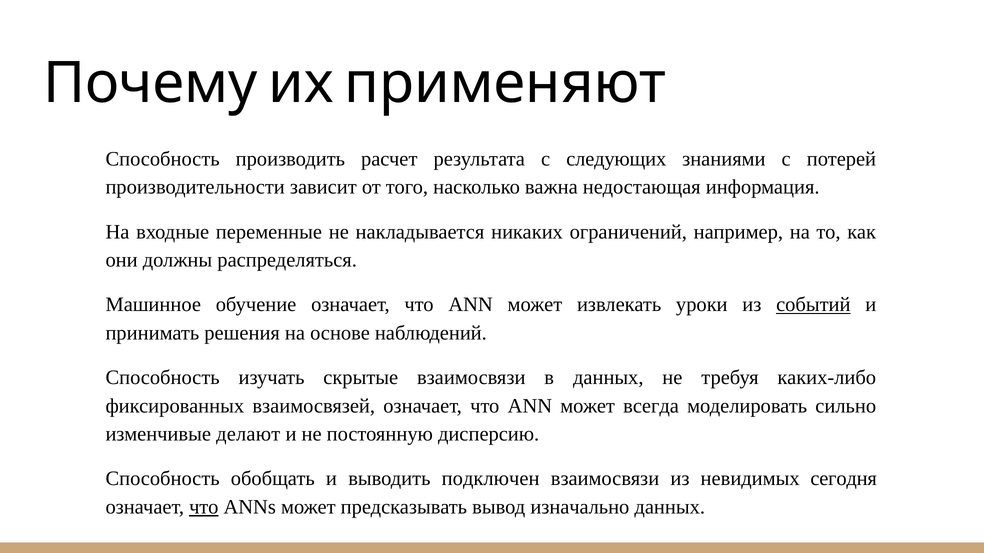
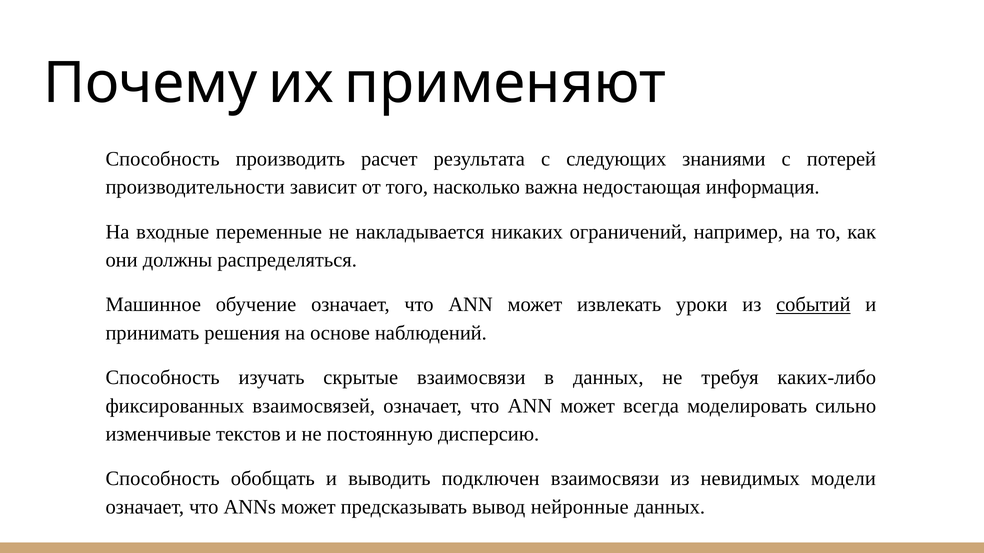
делают: делают -> текстов (248, 434)
сегодня: сегодня -> модели (843, 479)
что underline: present -> none (204, 507)
изначально: изначально -> нейронные (580, 507)
